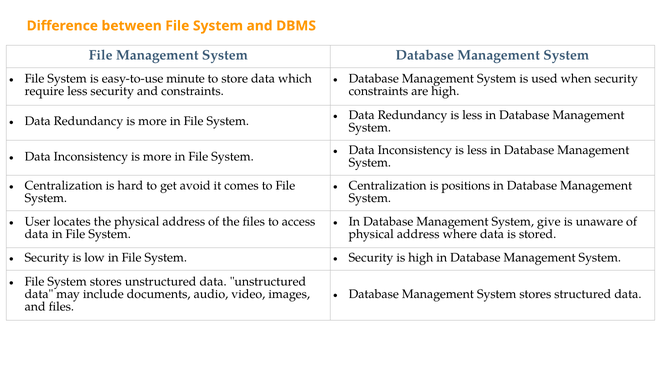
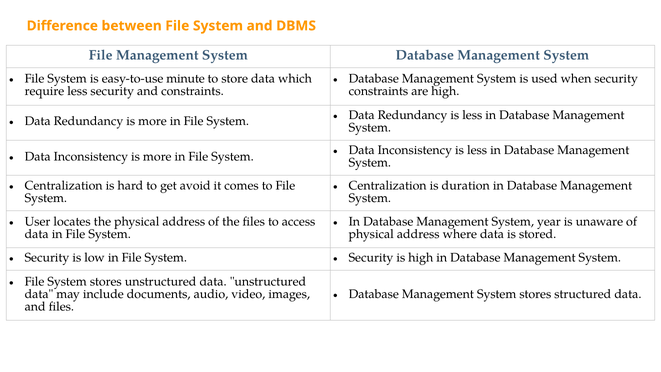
positions: positions -> duration (466, 185)
give: give -> year (549, 222)
